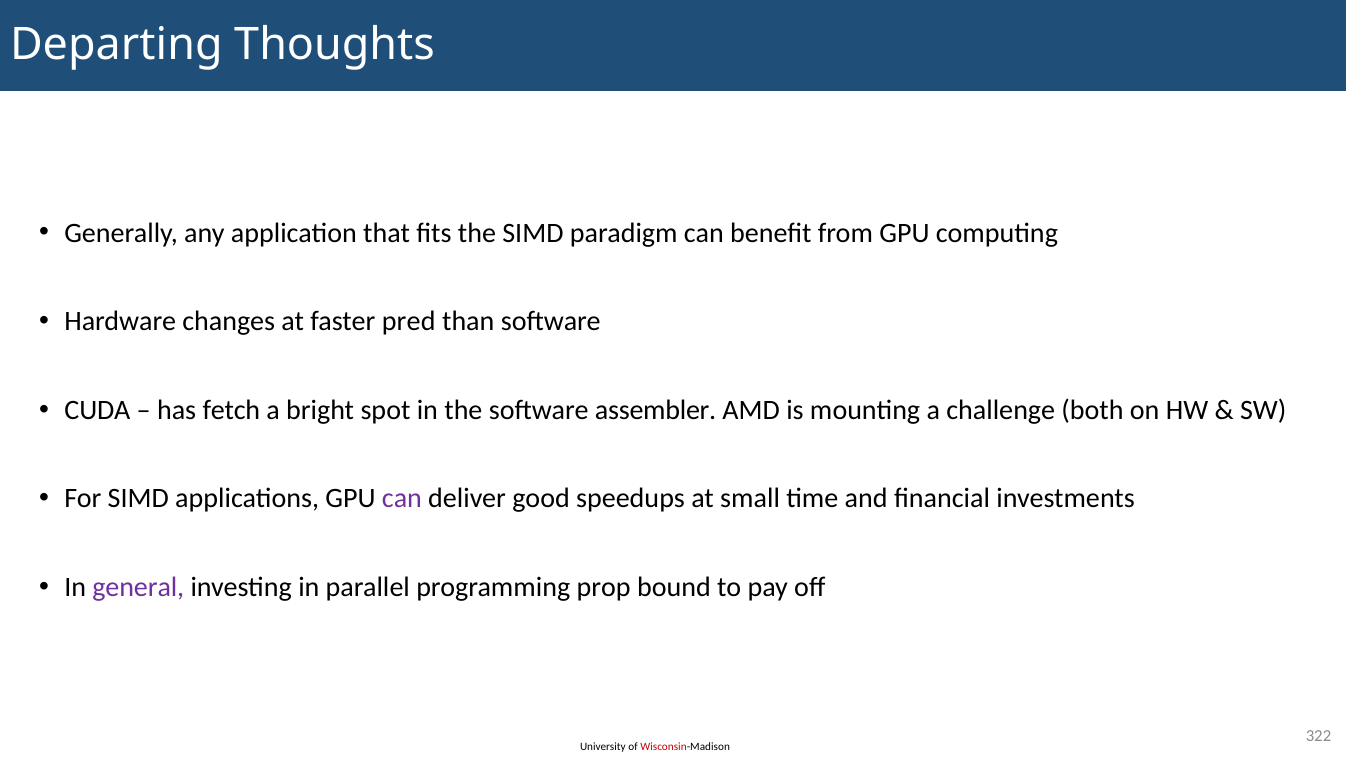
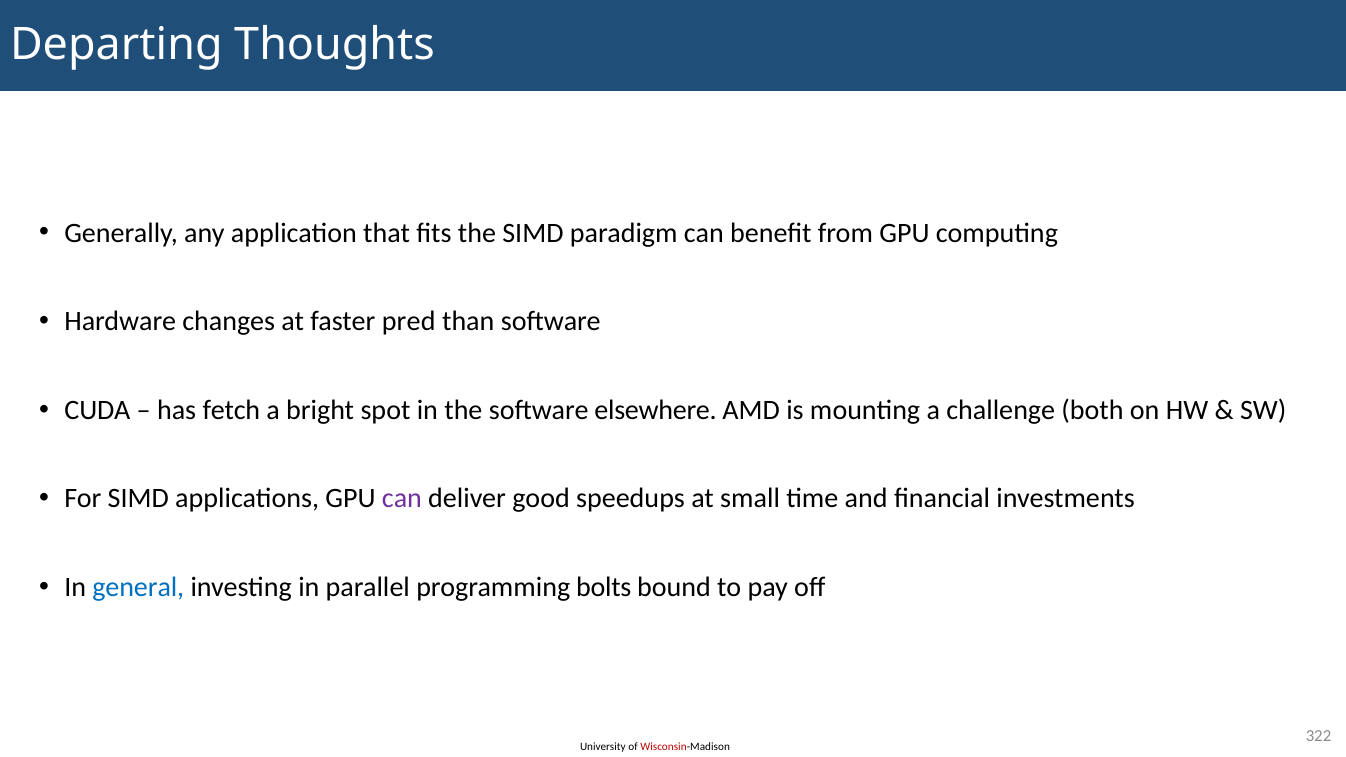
assembler: assembler -> elsewhere (656, 410)
general colour: purple -> blue (138, 587)
prop: prop -> bolts (604, 587)
